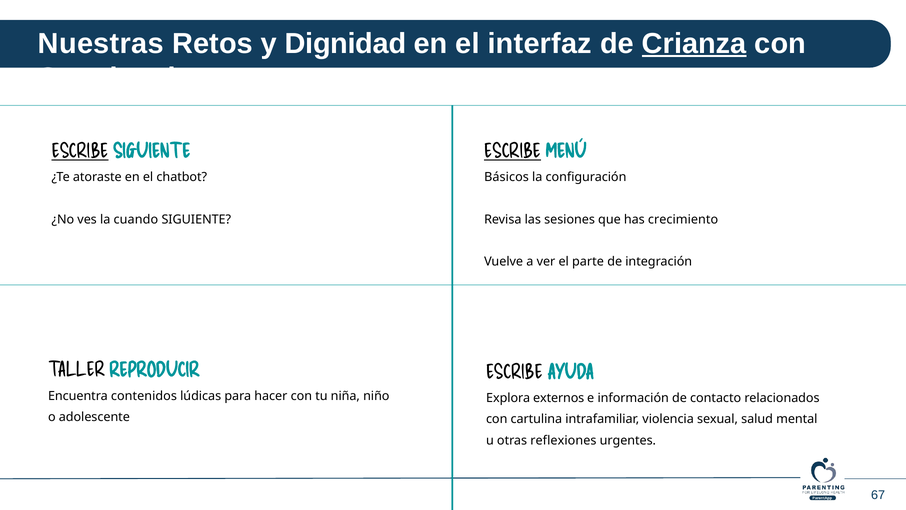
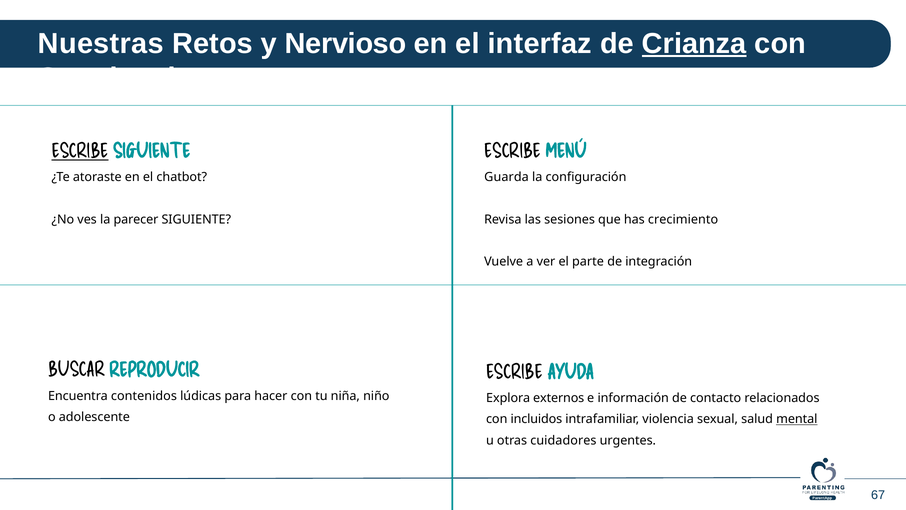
Dignidad: Dignidad -> Nervioso (345, 43)
ESCRIBE underline: present -> none (513, 151)
Básicos: Básicos -> Guarda (507, 177)
cuando: cuando -> parecer (136, 219)
TALLER: TALLER -> BUSCAR (76, 370)
cartulina: cartulina -> incluidos (536, 419)
mental underline: none -> present (797, 419)
reflexiones: reflexiones -> cuidadores (563, 440)
